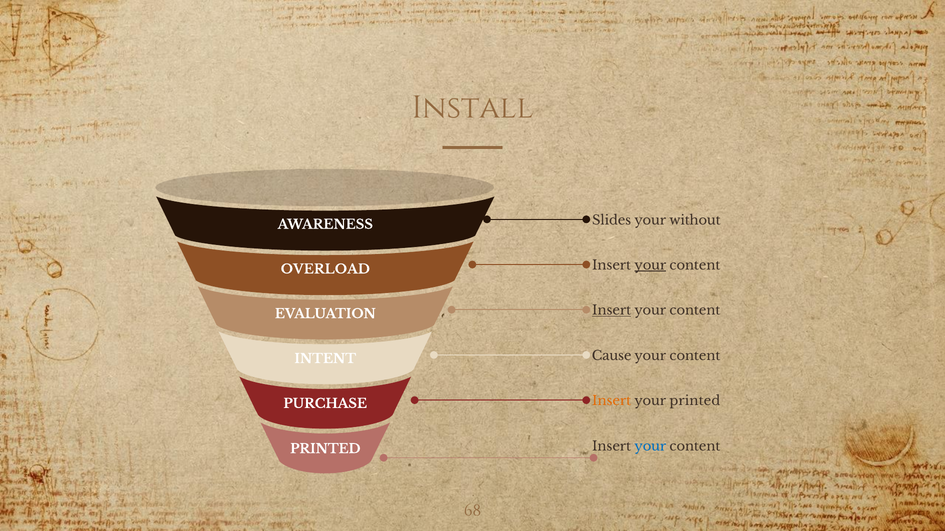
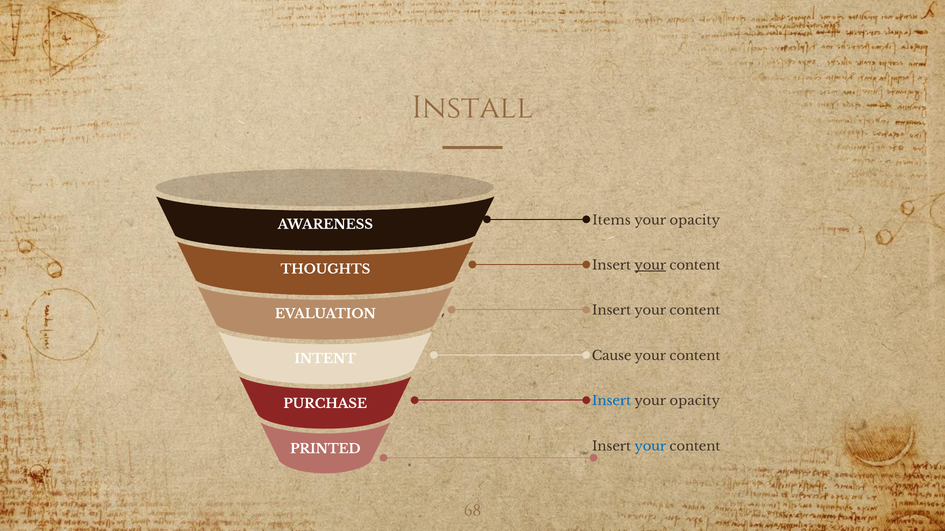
Slides: Slides -> Items (612, 220)
without: without -> opacity (695, 220)
OVERLOAD: OVERLOAD -> THOUGHTS (325, 269)
Insert underline: present -> none (612, 311)
Insert colour: orange -> blue (612, 401)
printed: printed -> opacity (695, 401)
